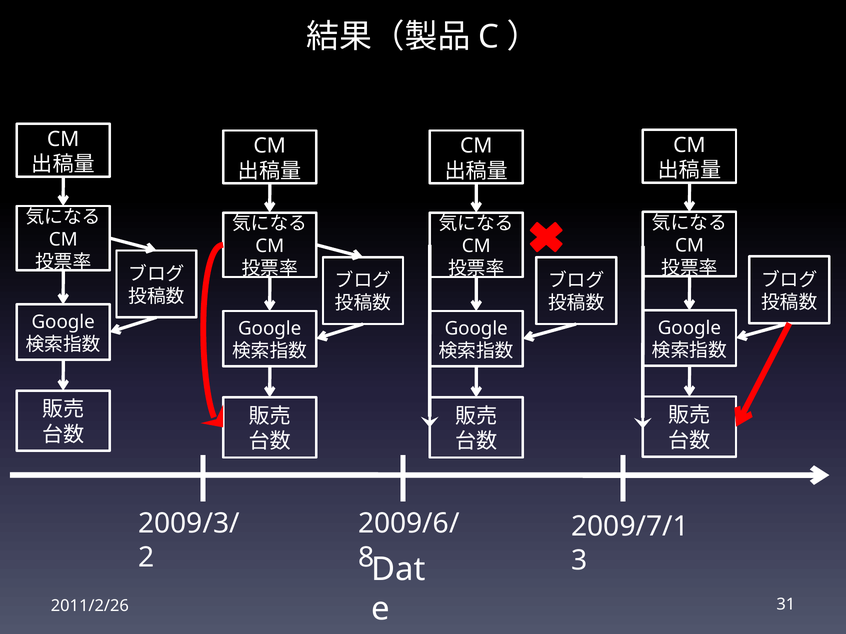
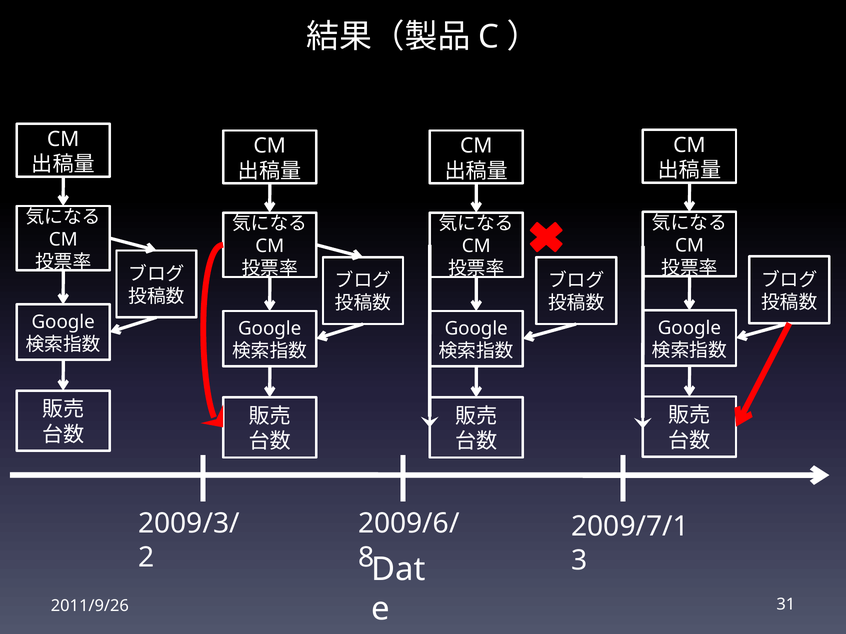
2011/2/26: 2011/2/26 -> 2011/9/26 (90, 606)
